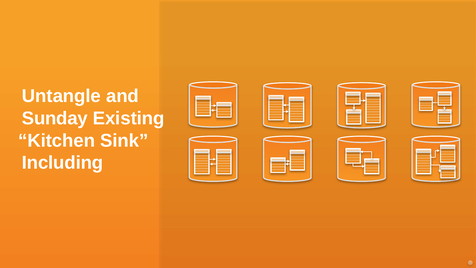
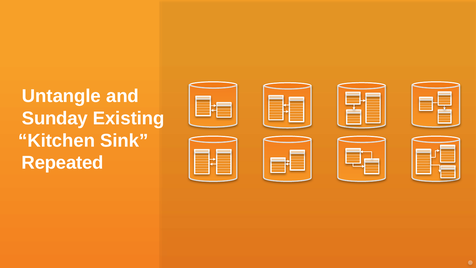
Including: Including -> Repeated (63, 163)
